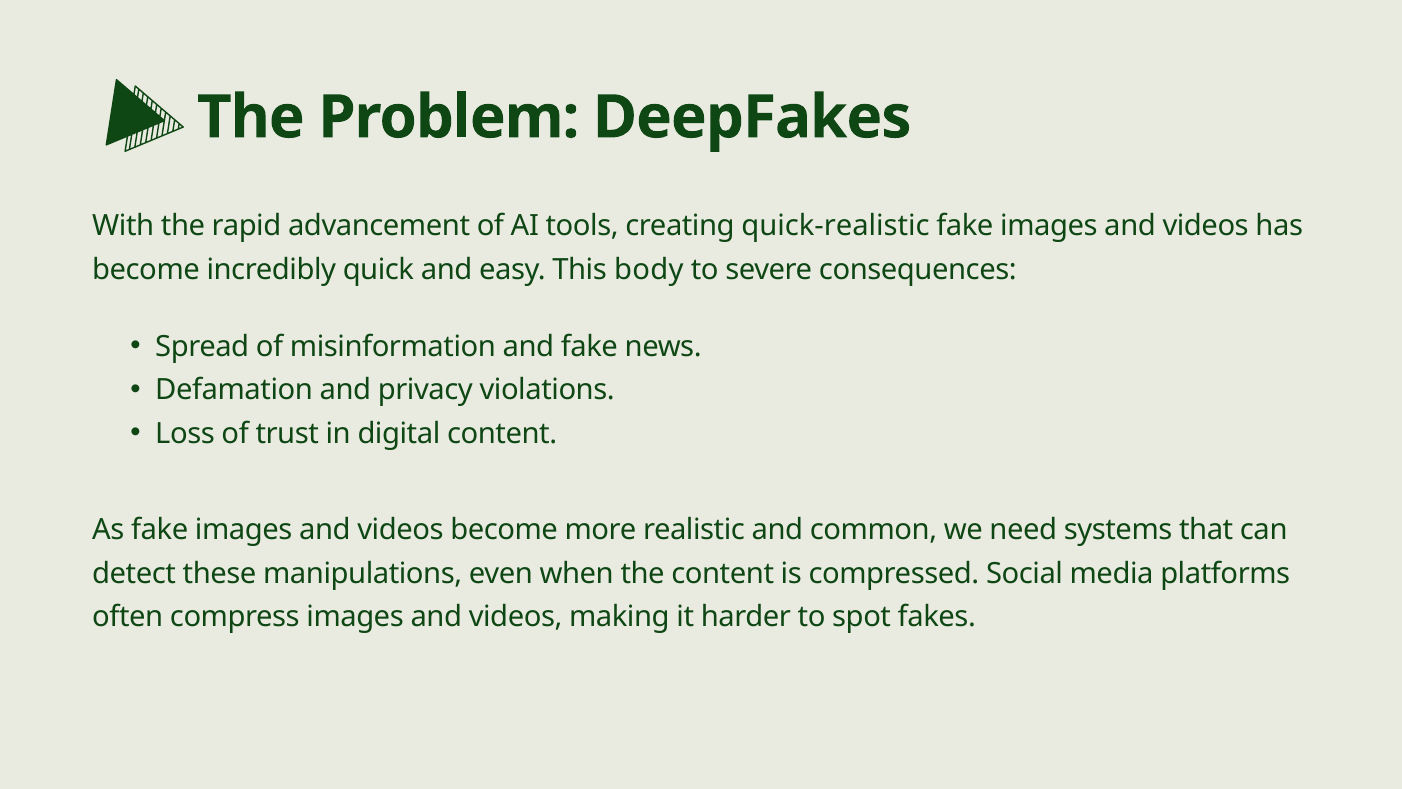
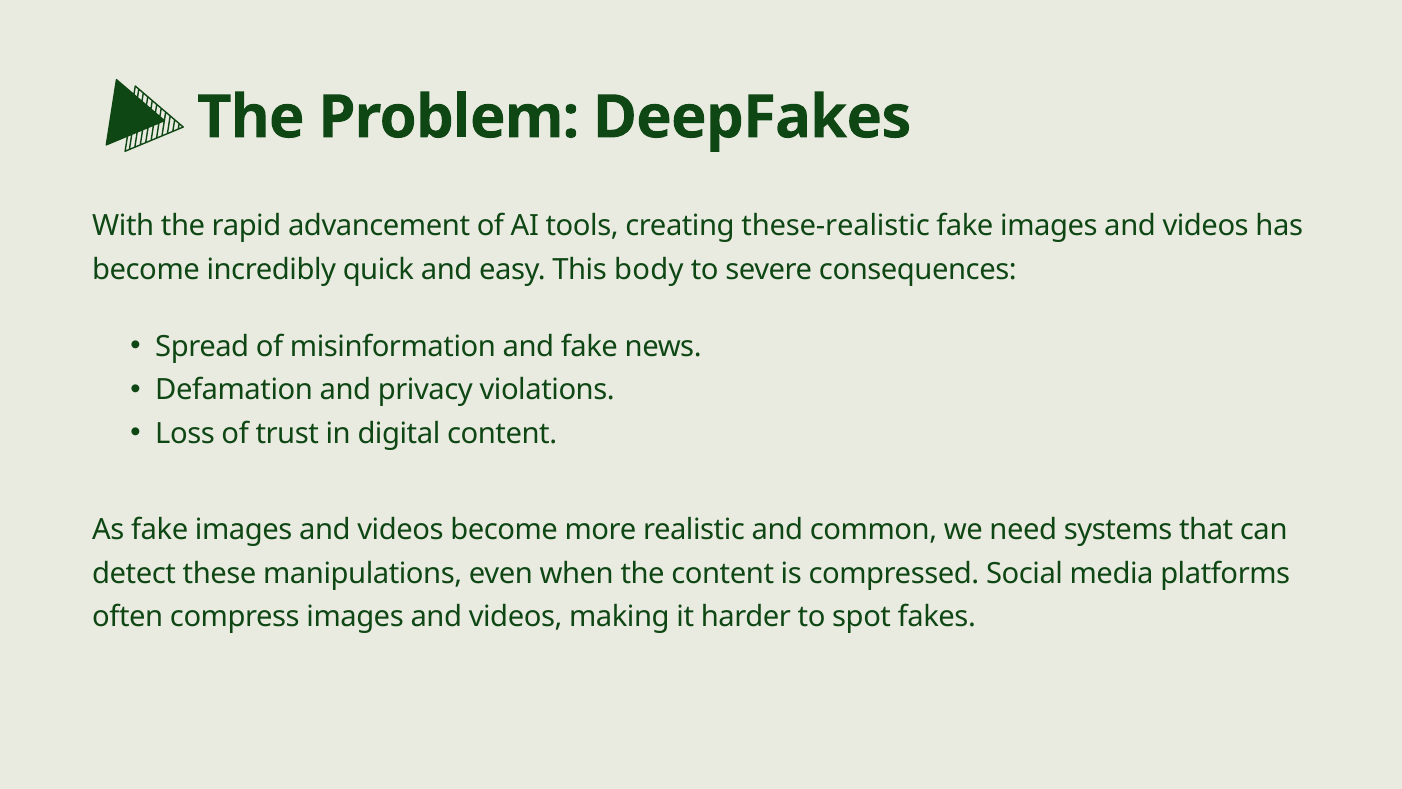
quick-realistic: quick-realistic -> these-realistic (836, 226)
